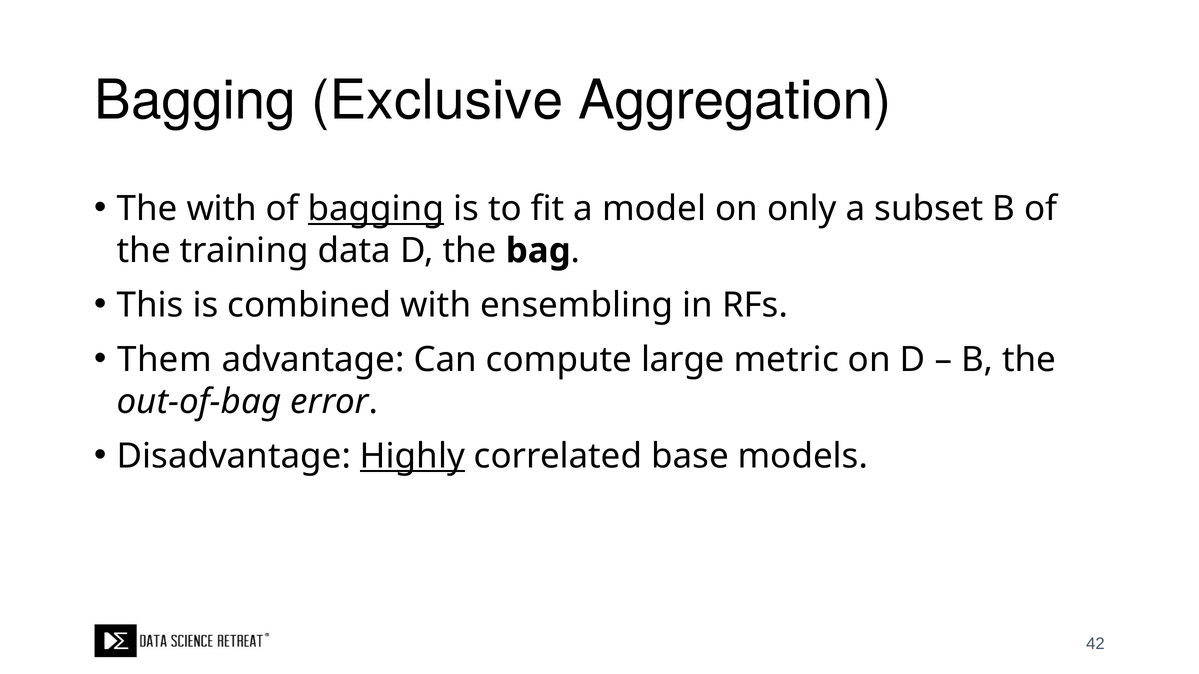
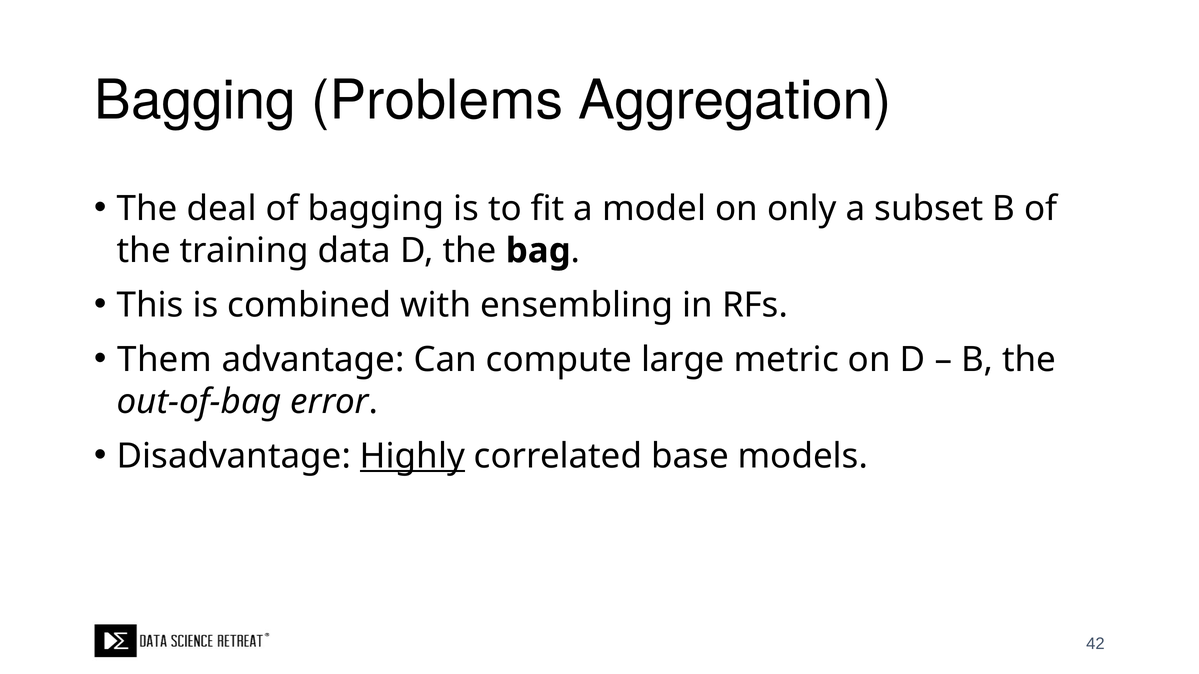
Exclusive: Exclusive -> Problems (437, 101)
The with: with -> deal (222, 209)
bagging underline: present -> none (376, 209)
